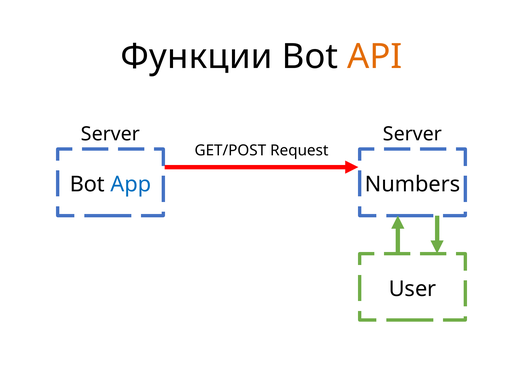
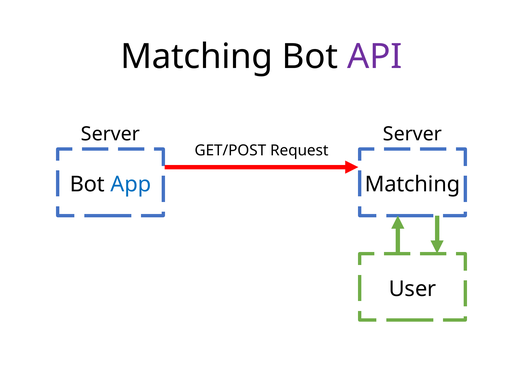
Функции: Функции -> Matching (197, 57)
API colour: orange -> purple (375, 57)
Numbers: Numbers -> Matching (413, 184)
